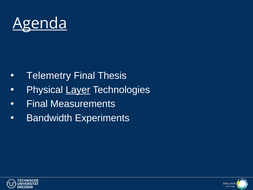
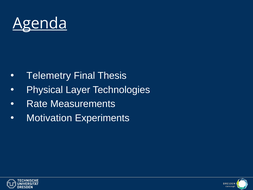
Layer underline: present -> none (78, 90)
Final: Final -> Rate (37, 104)
Bandwidth: Bandwidth -> Motivation (49, 118)
